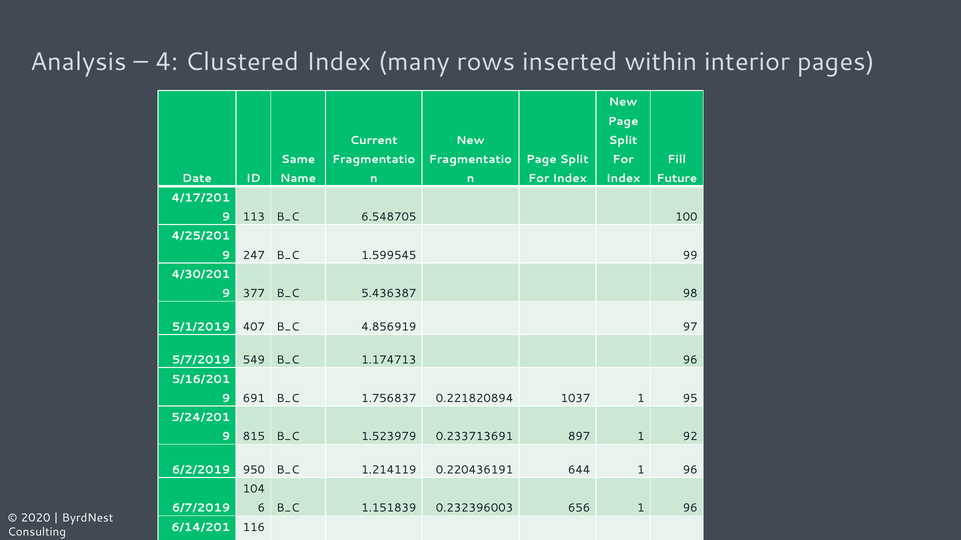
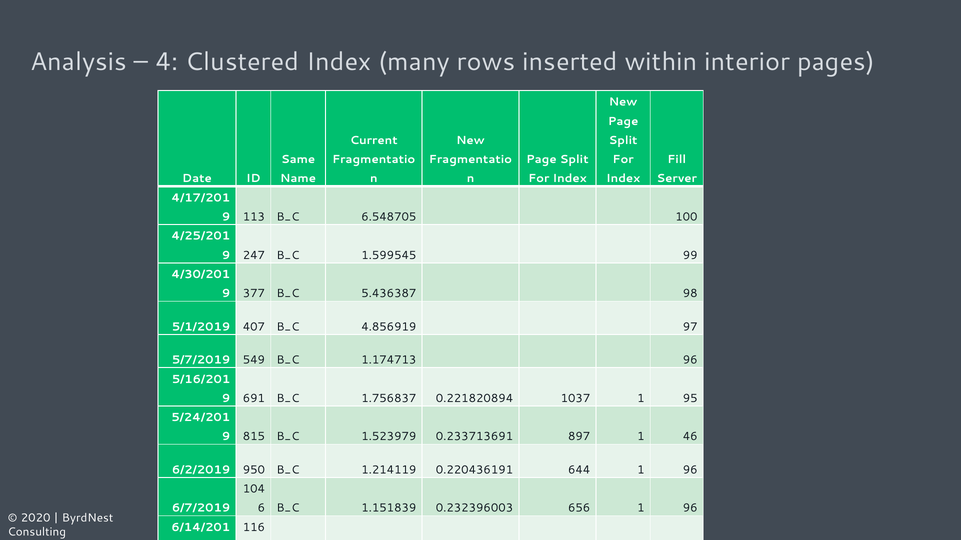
Future: Future -> Server (677, 179)
92: 92 -> 46 (690, 437)
